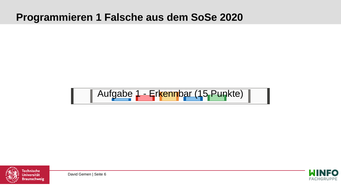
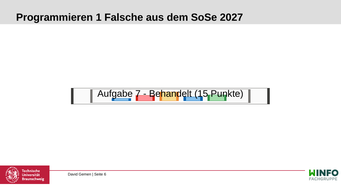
2020: 2020 -> 2027 (231, 17)
Aufgabe 1: 1 -> 7 (138, 94)
Erkennbar: Erkennbar -> Behandelt (170, 94)
